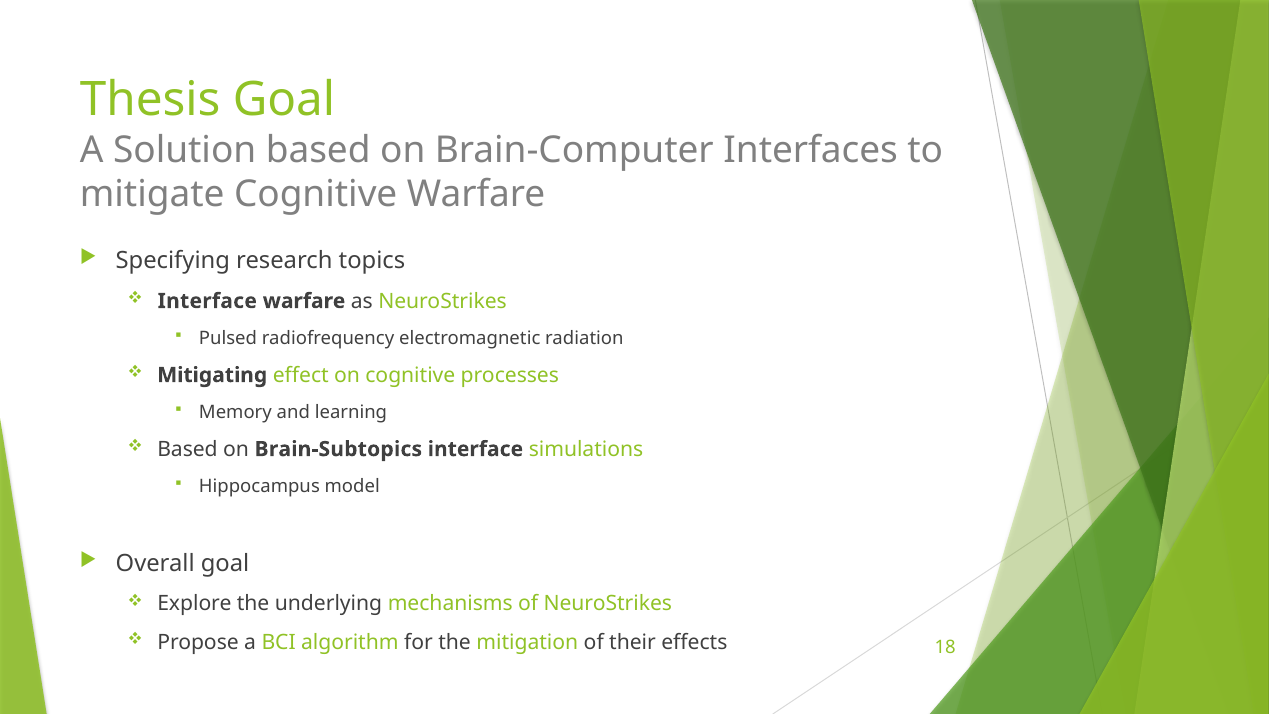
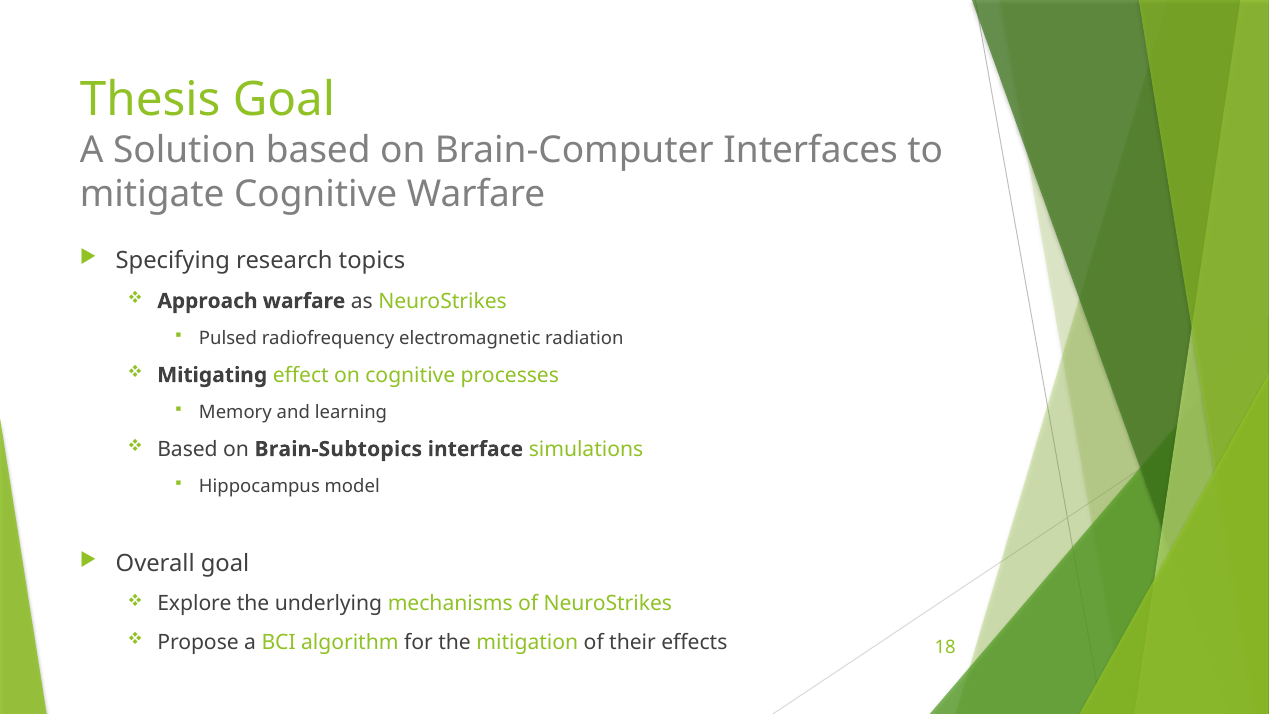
Interface: Interface -> Approach (207, 301)
